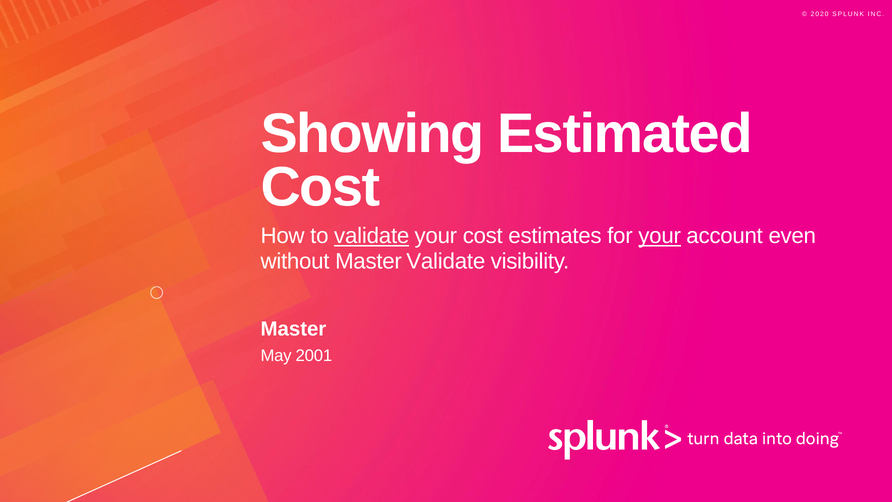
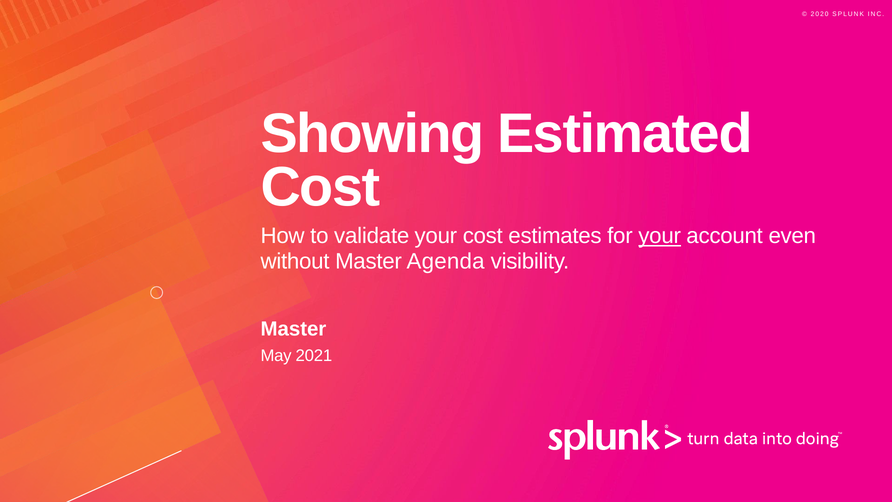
validate underline: present -> none (372, 236)
Master Validate: Validate -> Agenda (446, 261)
2001: 2001 -> 2021 (314, 355)
